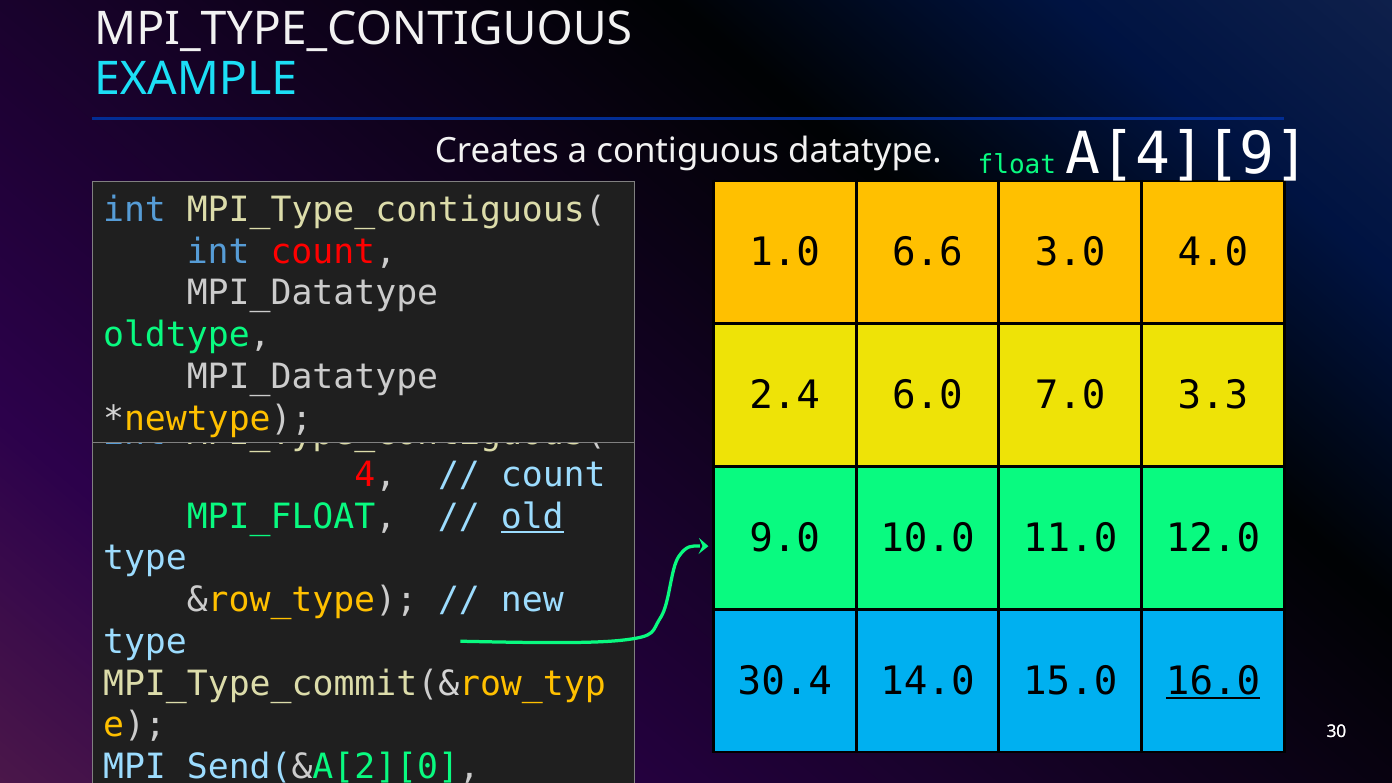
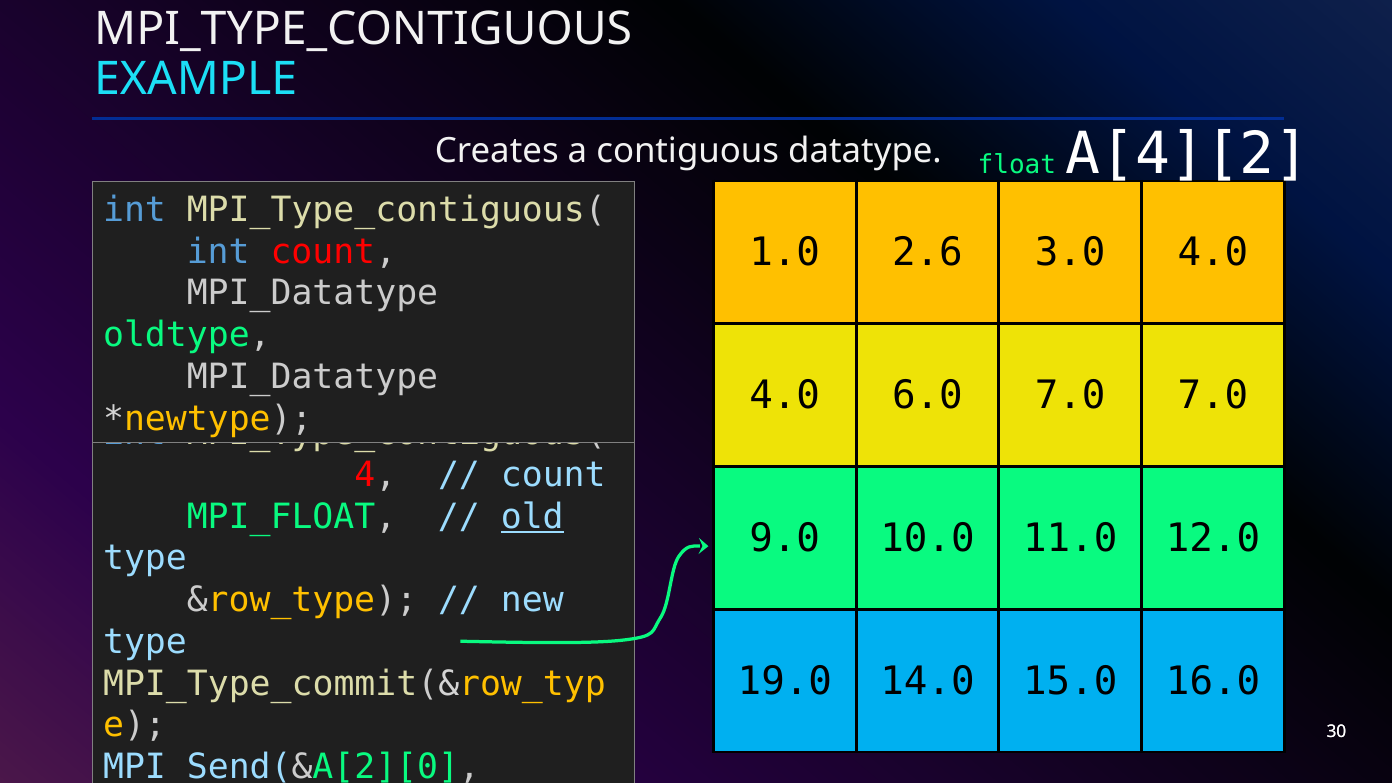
A[4][9: A[4][9 -> A[4][2 (1188, 154)
6.6: 6.6 -> 2.6 (927, 253)
2.4: 2.4 -> 4.0 (785, 396)
7.0 3.3: 3.3 -> 7.0 (1213, 396)
30.4: 30.4 -> 19.0 (785, 681)
16.0 underline: present -> none (1213, 681)
